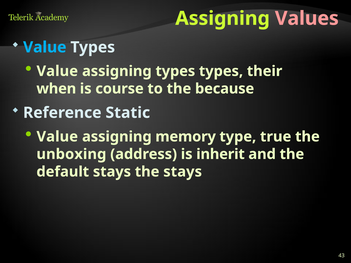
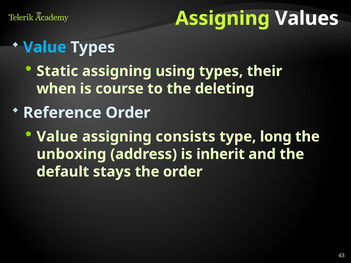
Values colour: pink -> white (307, 18)
Value: Value -> Static (57, 71)
assigning types: types -> using (175, 71)
because: because -> deleting (225, 89)
Reference Static: Static -> Order (128, 113)
memory: memory -> consists (185, 137)
true: true -> long (276, 137)
the stays: stays -> order (183, 172)
